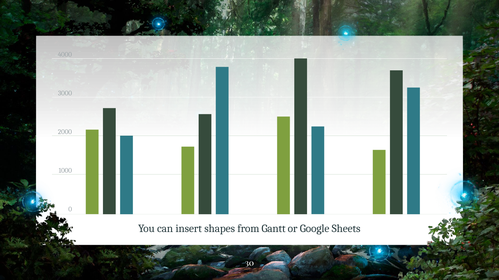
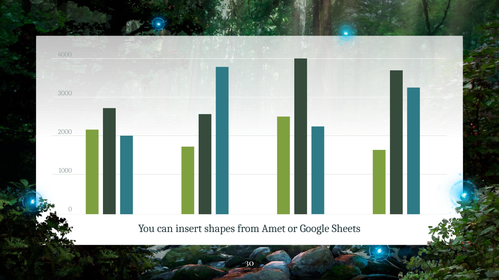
Gantt: Gantt -> Amet (274, 229)
